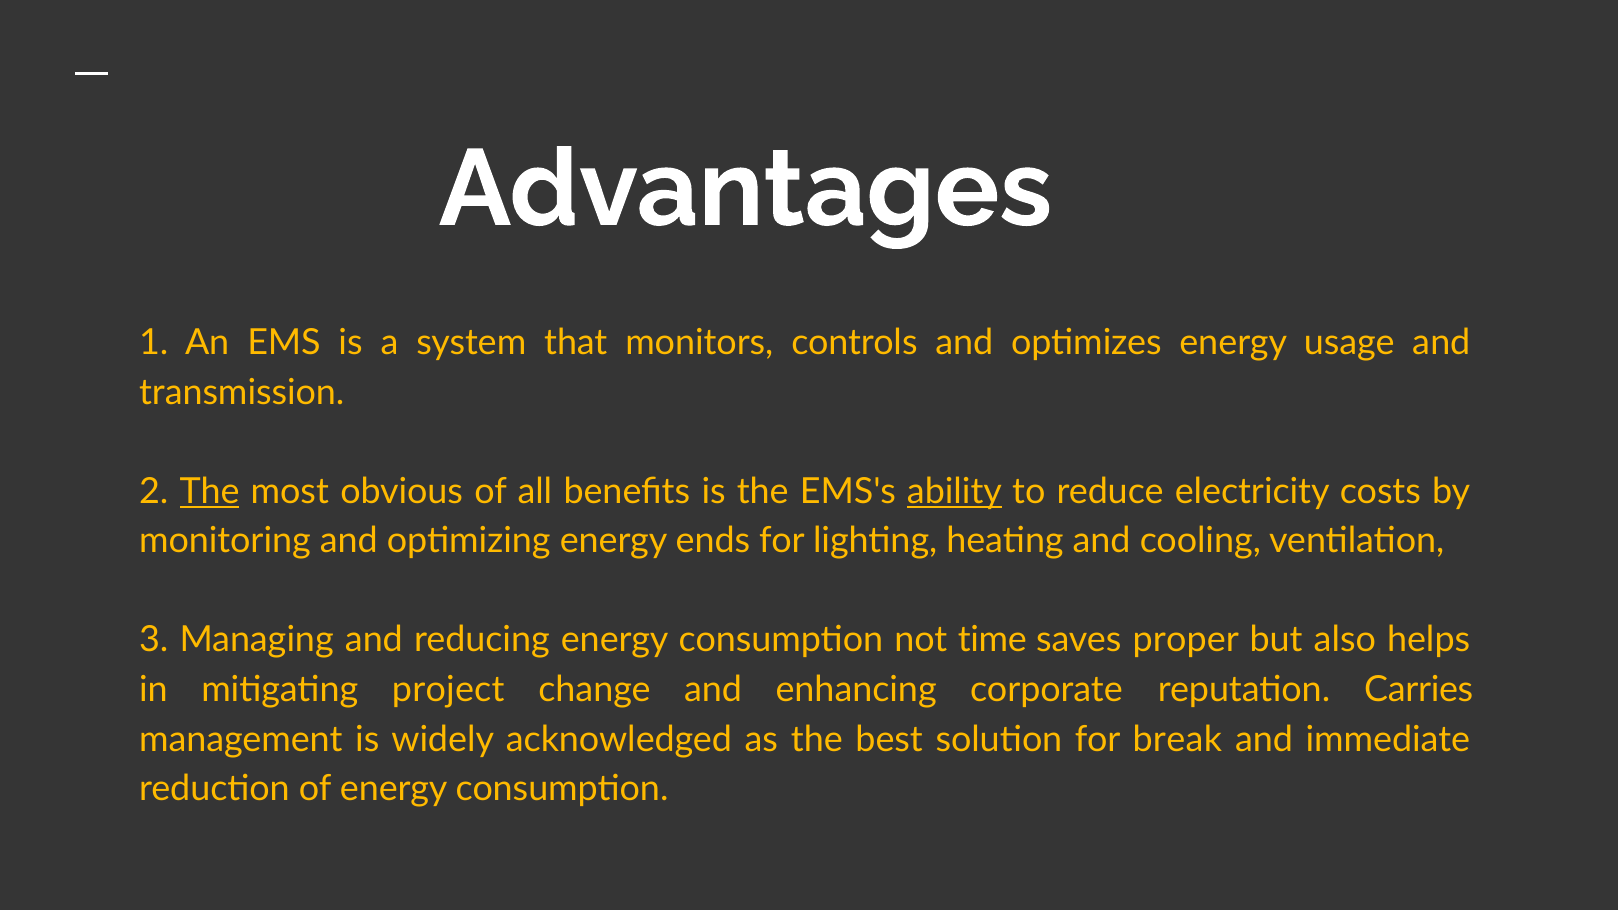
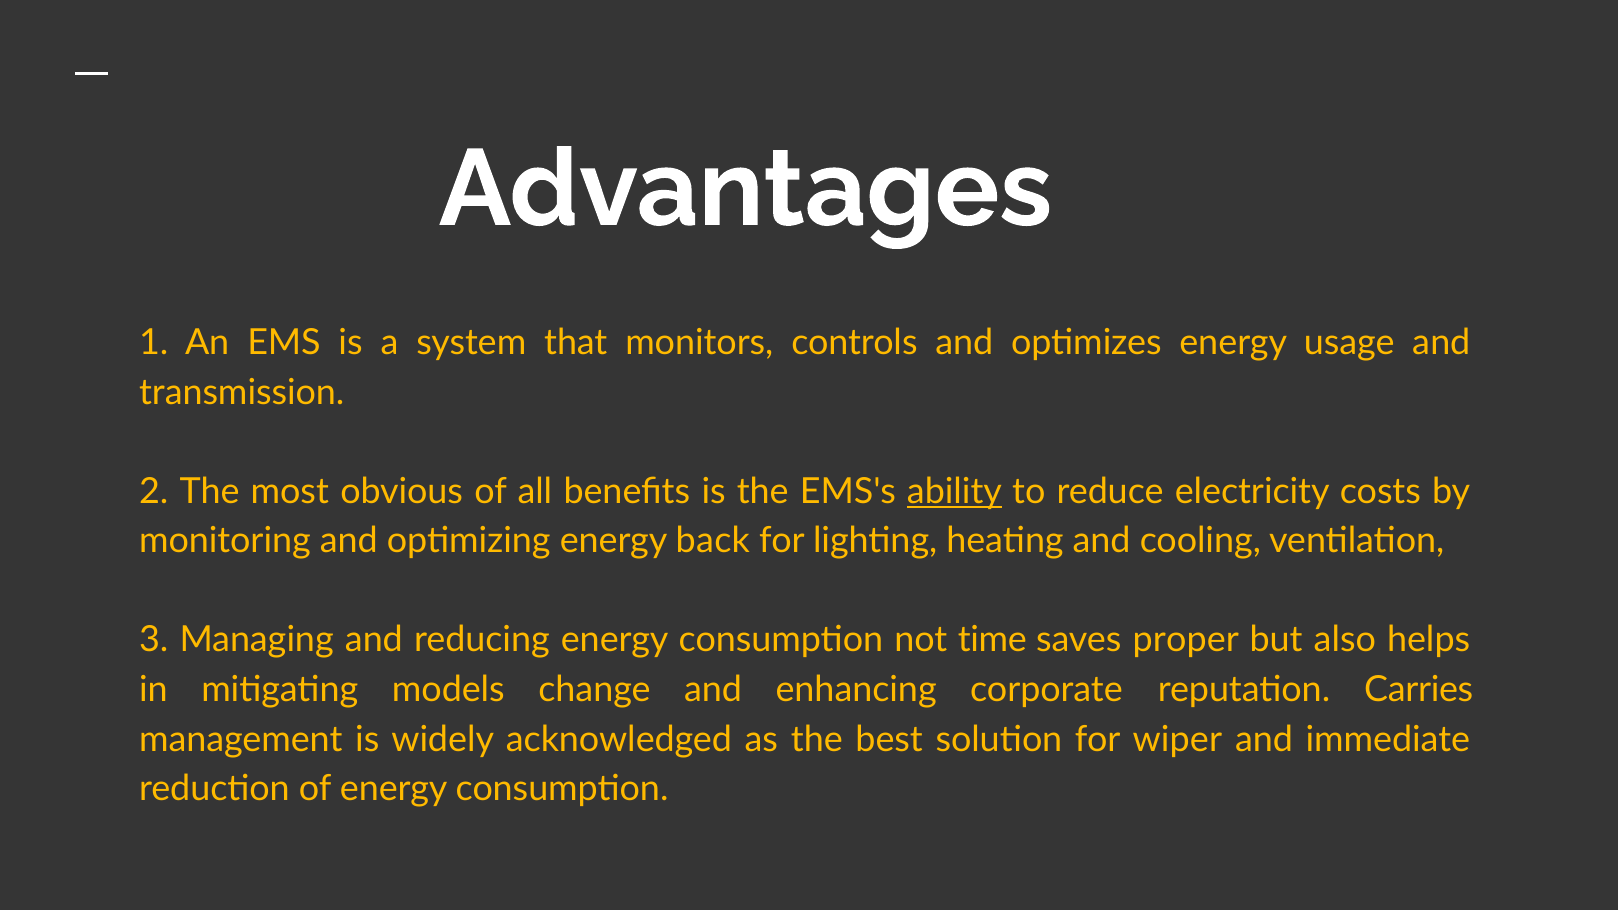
The underline: present -> none (210, 492)
ends: ends -> back (713, 541)
project: project -> models (448, 690)
break: break -> wiper (1177, 739)
